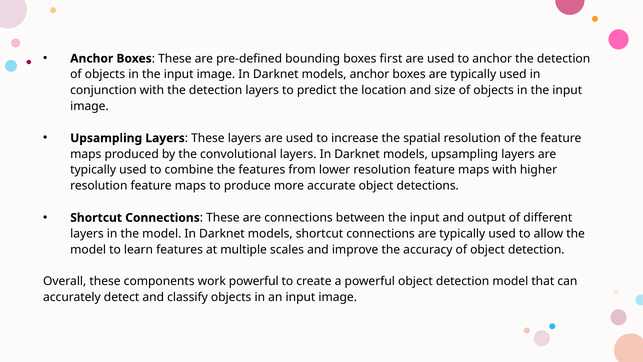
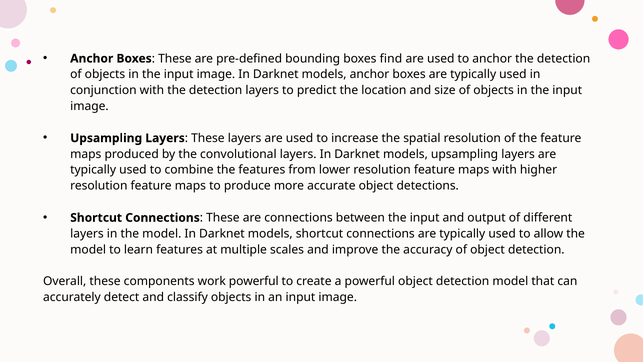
first: first -> find (391, 58)
